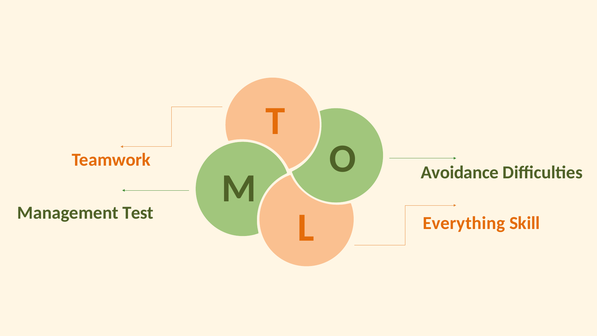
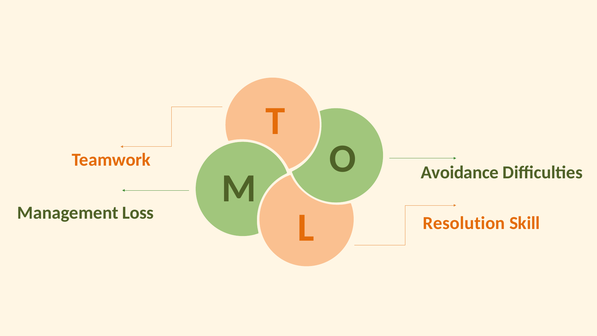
Test: Test -> Loss (138, 213)
Everything: Everything -> Resolution (464, 223)
